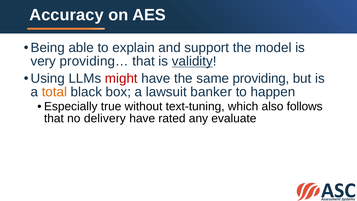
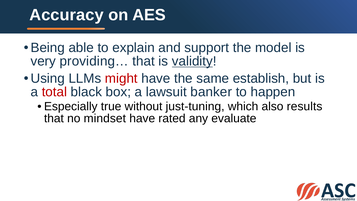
providing: providing -> establish (261, 78)
total colour: orange -> red (54, 92)
text-tuning: text-tuning -> just-tuning (195, 106)
follows: follows -> results (305, 106)
delivery: delivery -> mindset (105, 118)
